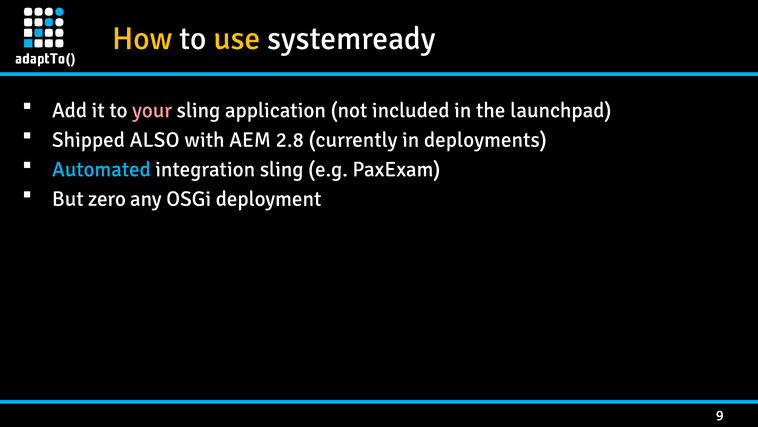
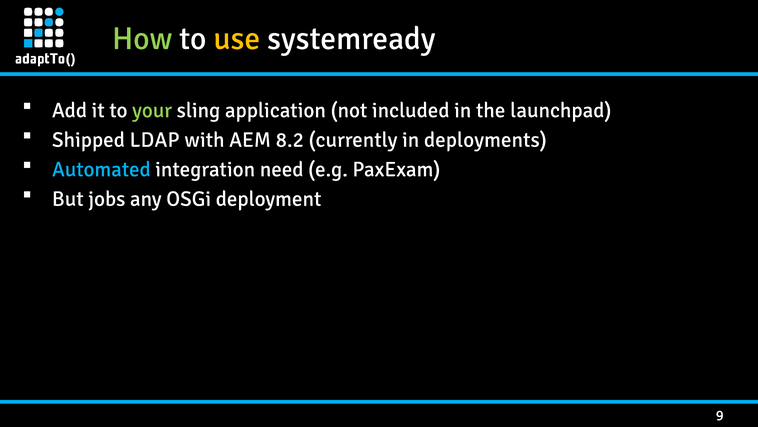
How colour: yellow -> light green (142, 39)
your colour: pink -> light green (152, 110)
ALSO: ALSO -> LDAP (155, 140)
2.8: 2.8 -> 8.2 (290, 140)
integration sling: sling -> need (282, 169)
zero: zero -> jobs (107, 199)
